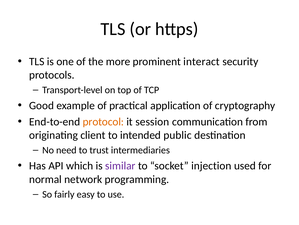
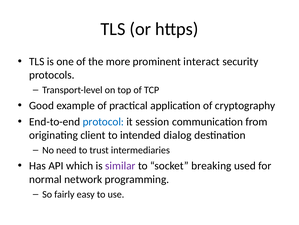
protocol colour: orange -> blue (103, 121)
public: public -> dialog (178, 135)
injection: injection -> breaking (211, 165)
